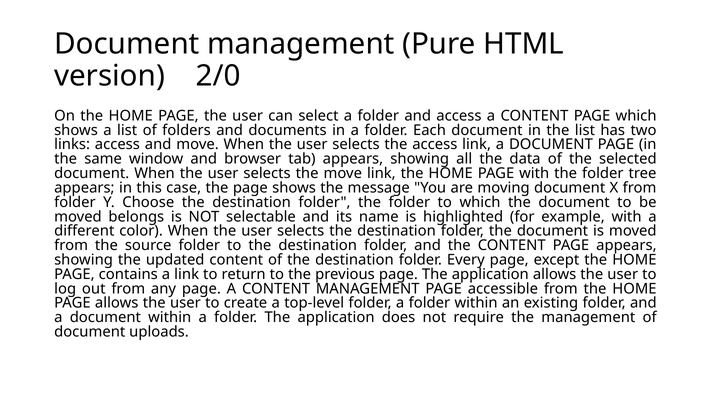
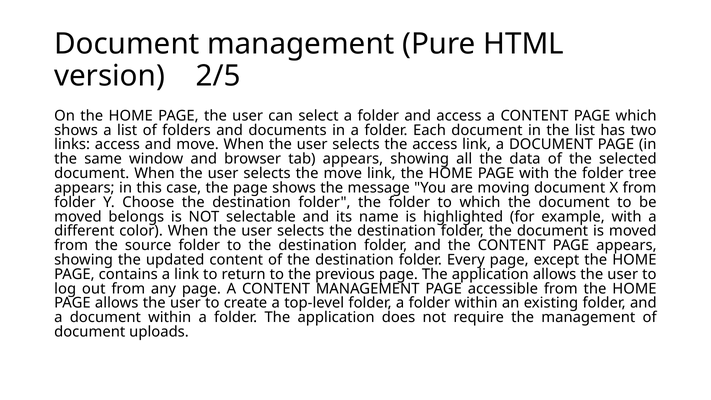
2/0: 2/0 -> 2/5 (218, 76)
